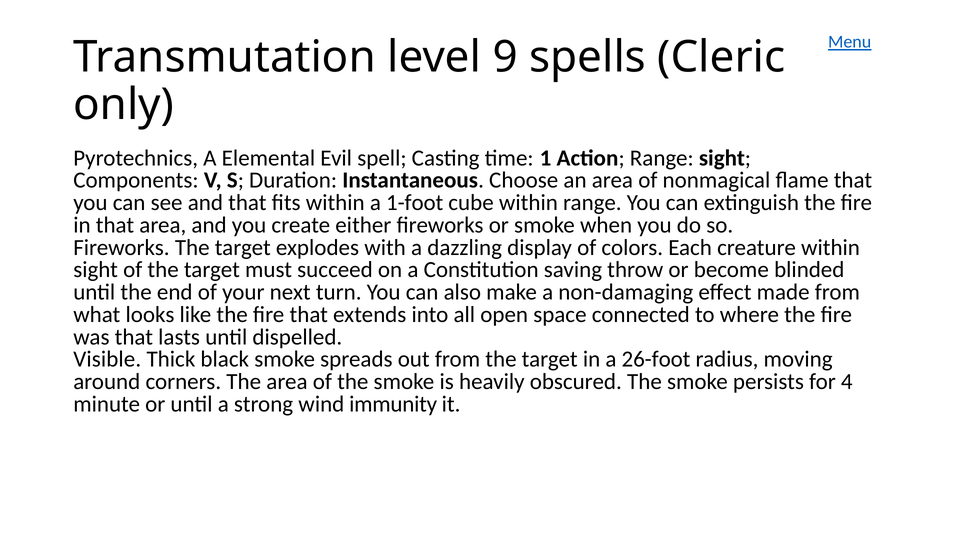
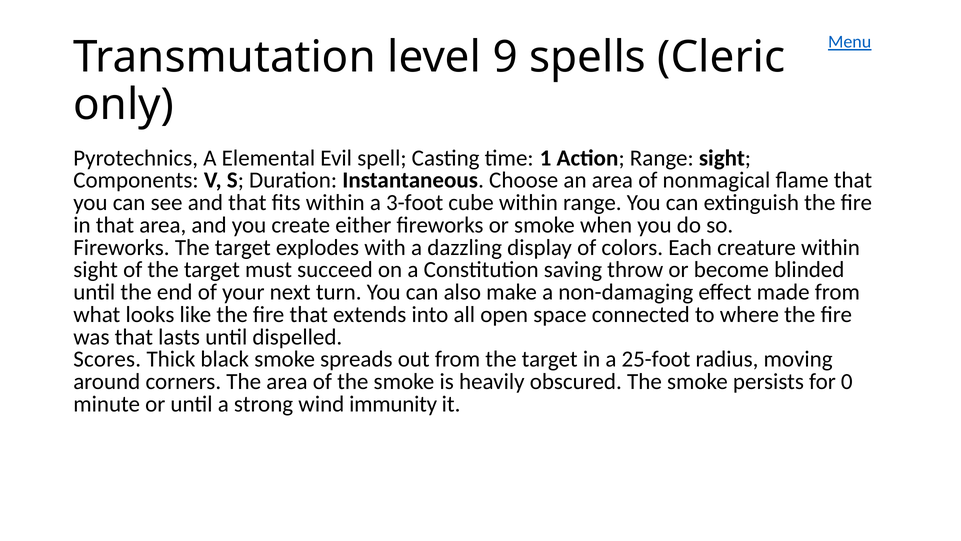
1-foot: 1-foot -> 3-foot (415, 203)
Visible: Visible -> Scores (107, 359)
26-foot: 26-foot -> 25-foot (656, 359)
4: 4 -> 0 (847, 381)
